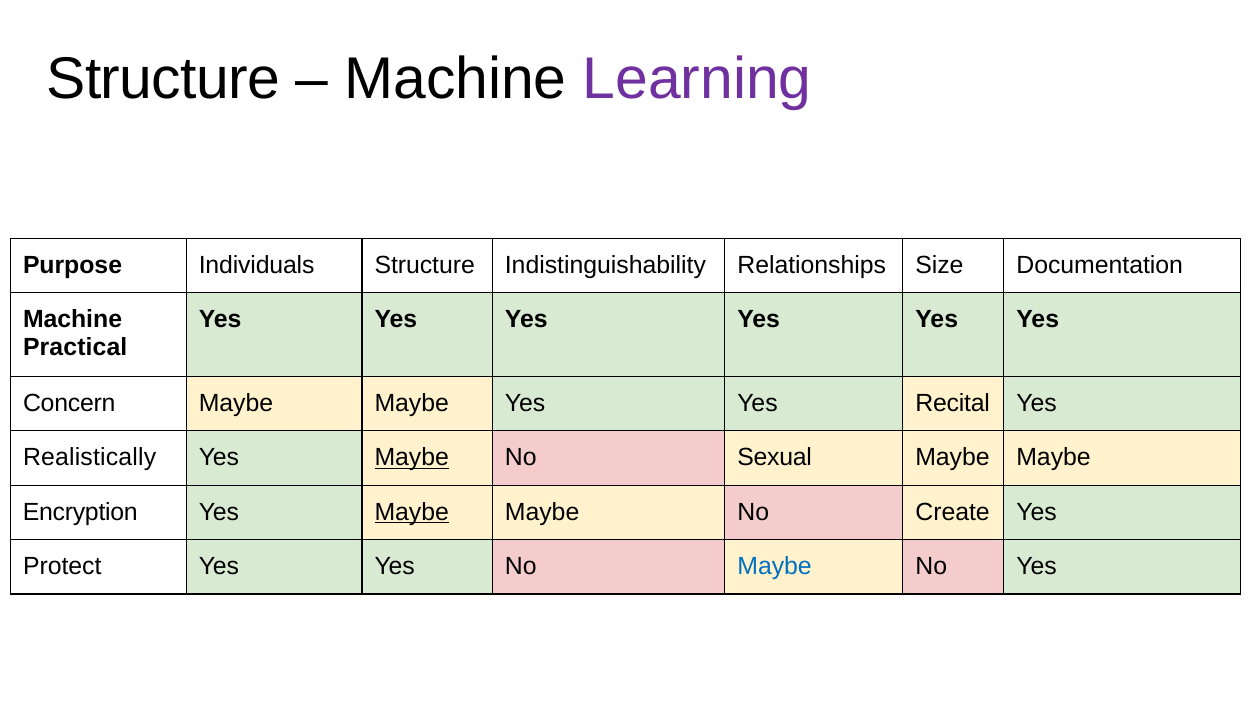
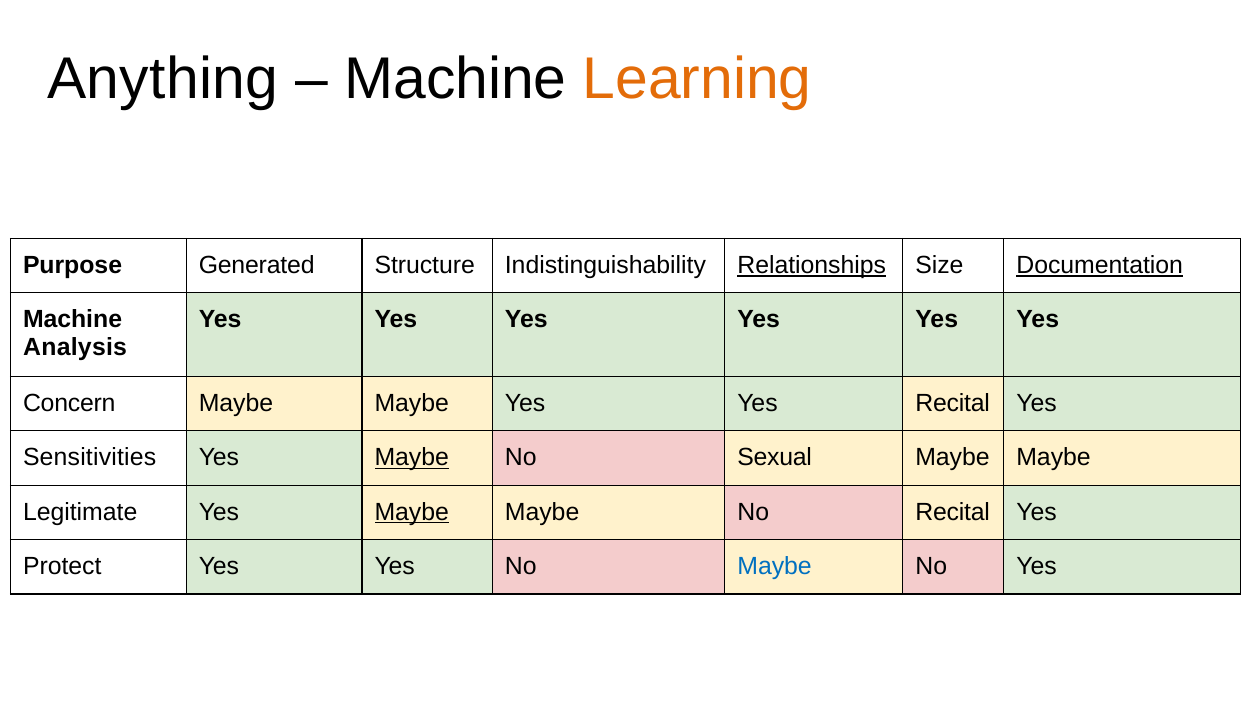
Structure: Structure -> Anything (163, 79)
Learning colour: purple -> orange (697, 79)
Individuals: Individuals -> Generated (257, 265)
Relationships underline: none -> present (812, 265)
Documentation underline: none -> present (1100, 265)
Practical: Practical -> Analysis (75, 347)
Realistically: Realistically -> Sensitivities (90, 458)
Encryption: Encryption -> Legitimate (80, 512)
No Create: Create -> Recital (953, 512)
